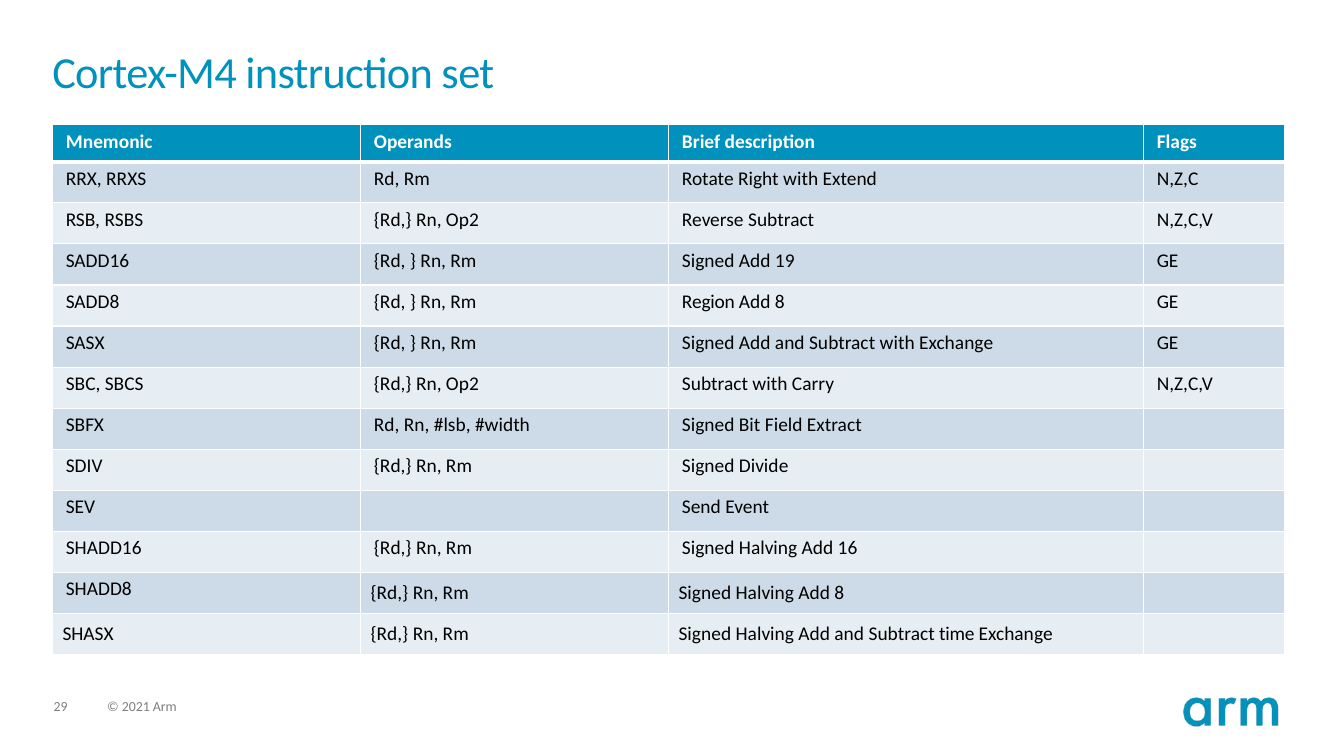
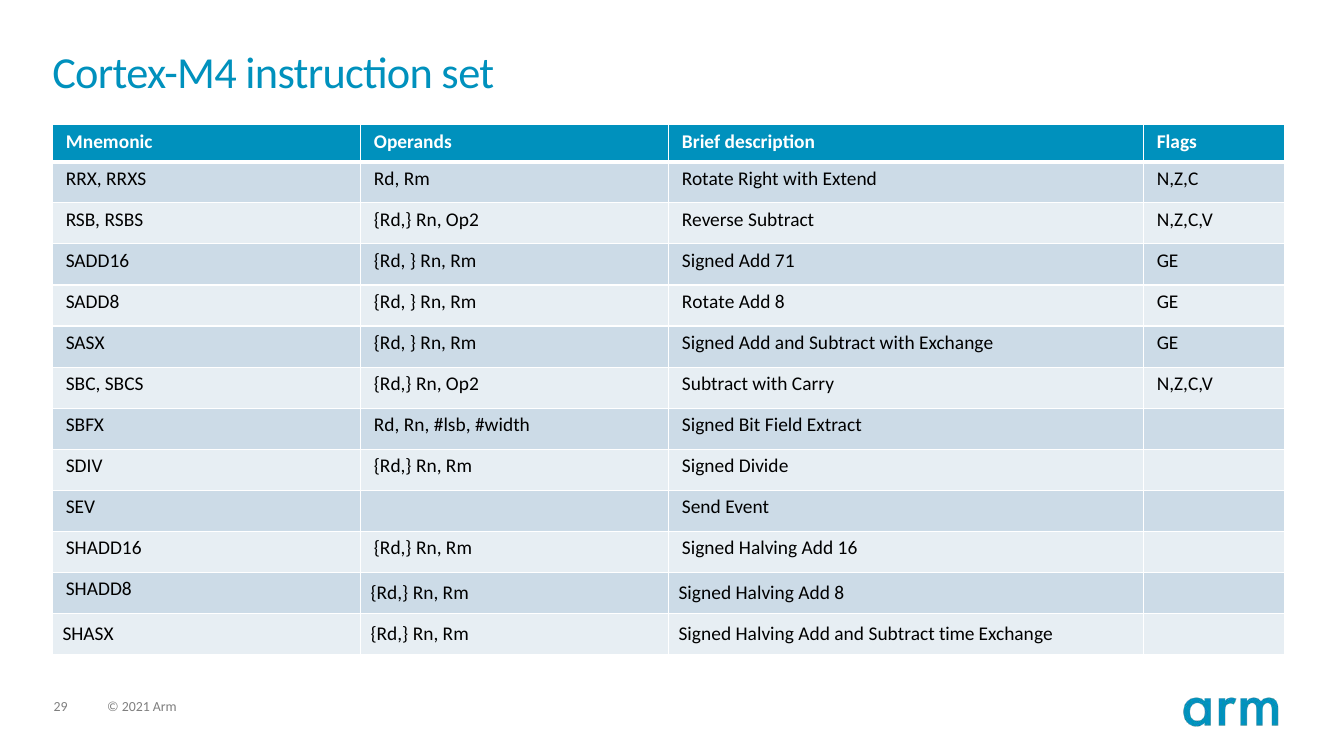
19: 19 -> 71 (785, 261)
Rn Rm Region: Region -> Rotate (708, 302)
